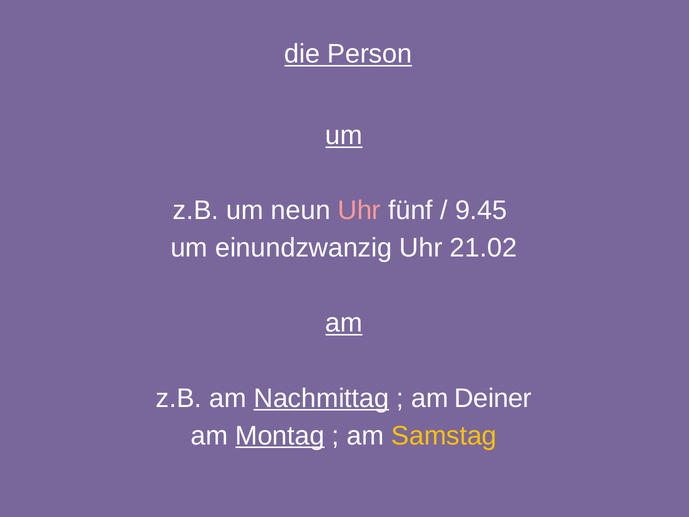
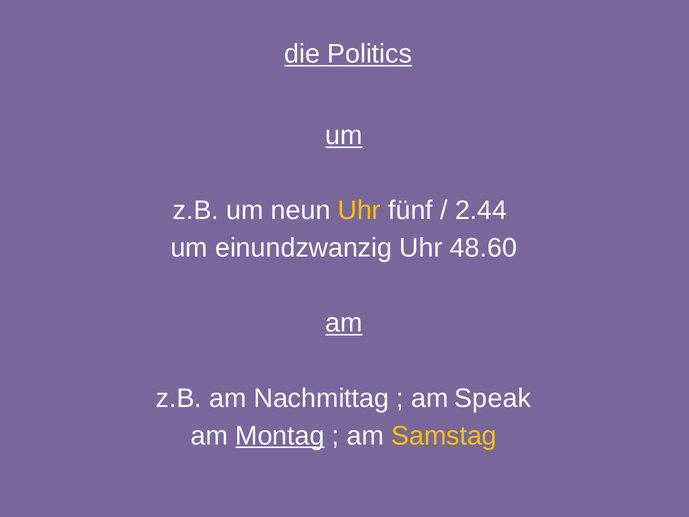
Person: Person -> Politics (370, 54)
Uhr colour: pink -> yellow (359, 210)
9.45: 9.45 -> 2.44 (481, 210)
21.02: 21.02 -> 48.60 (483, 248)
Nachmittag underline: present -> none (321, 398)
Deiner: Deiner -> Speak (493, 398)
